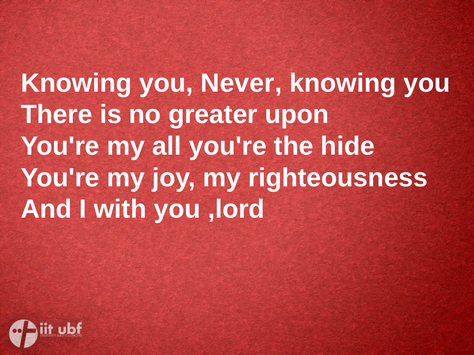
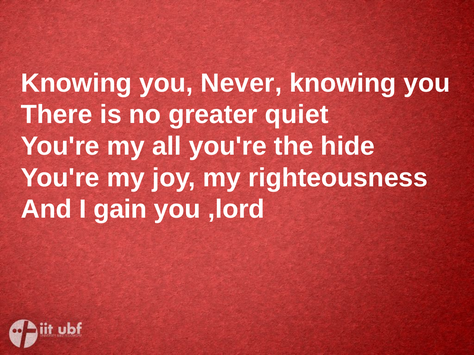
upon: upon -> quiet (297, 115)
with: with -> gain (120, 210)
